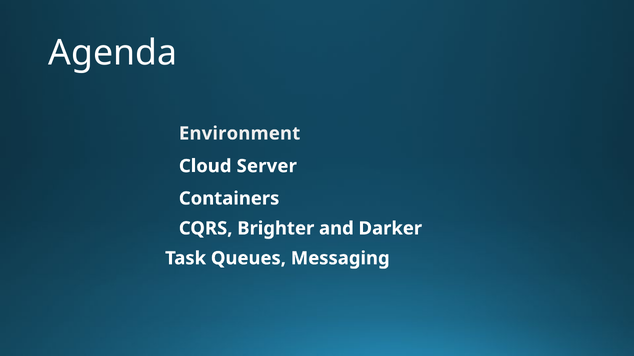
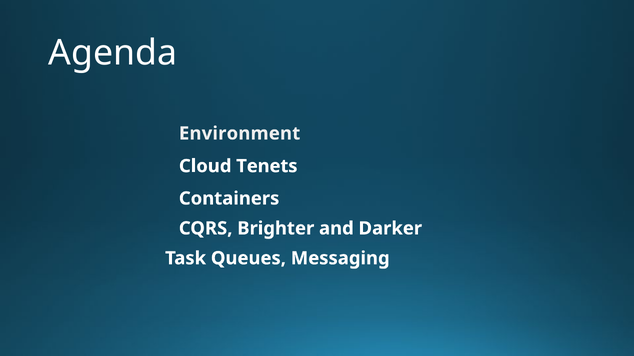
Server: Server -> Tenets (267, 166)
